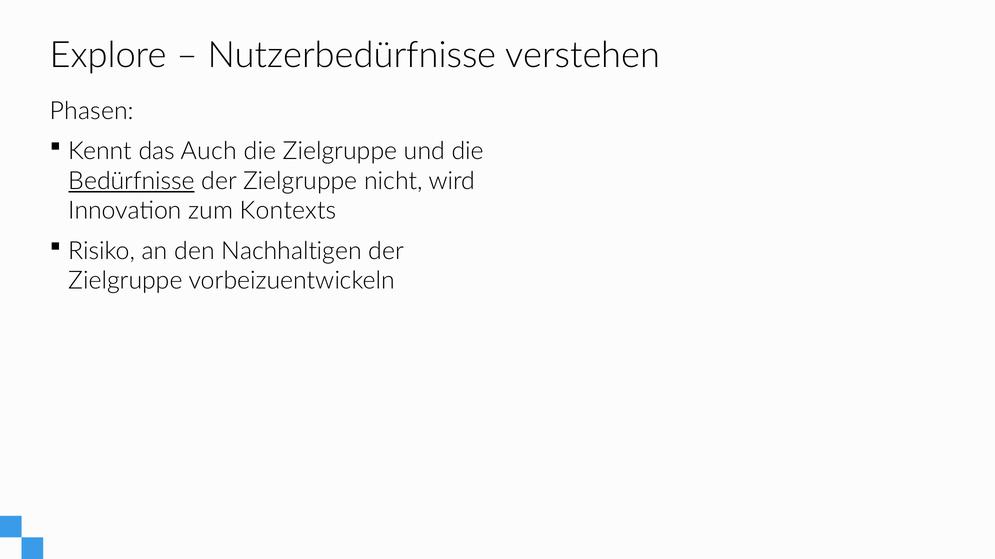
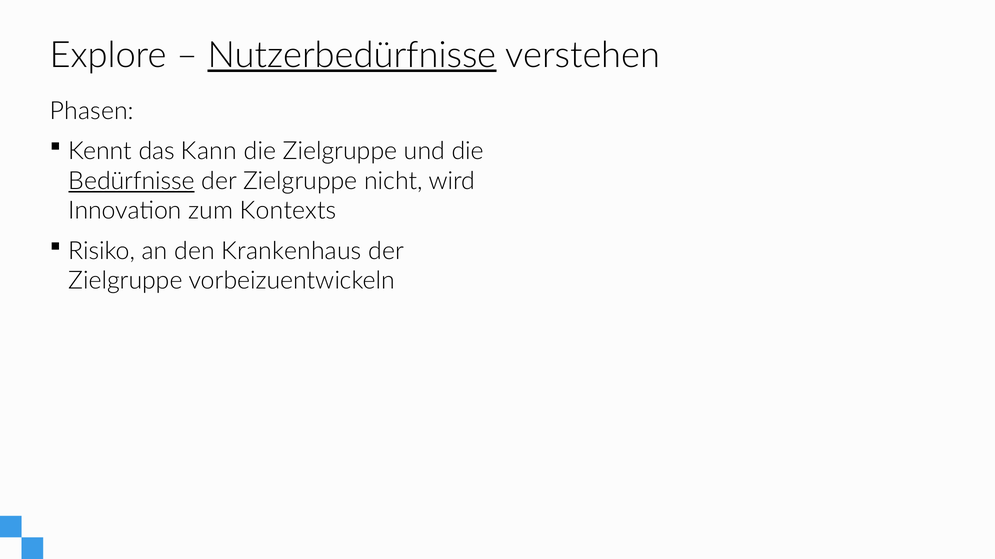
Nutzerbedürfnisse underline: none -> present (352, 55)
Auch: Auch -> Kann (209, 151)
Nachhaltigen: Nachhaltigen -> Krankenhaus (291, 251)
